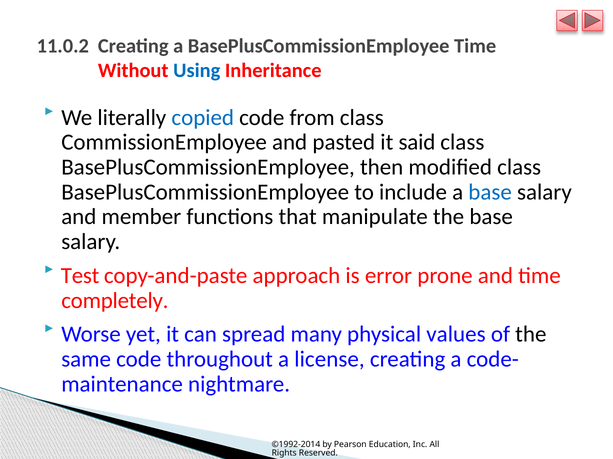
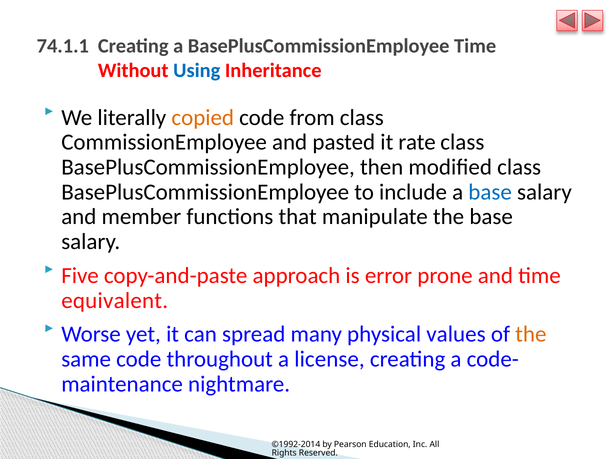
11.0.2: 11.0.2 -> 74.1.1 (63, 46)
copied colour: blue -> orange (203, 118)
said: said -> rate (417, 143)
Test: Test -> Five (80, 276)
completely: completely -> equivalent (115, 301)
the colour: black -> orange (531, 335)
